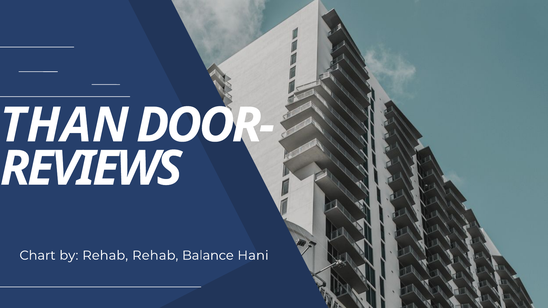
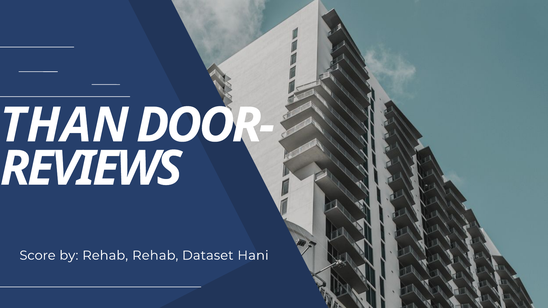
Chart: Chart -> Score (38, 256)
Balance: Balance -> Dataset (208, 256)
